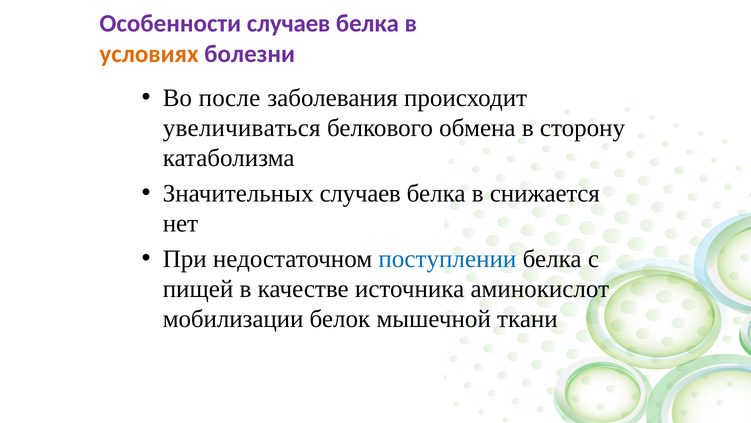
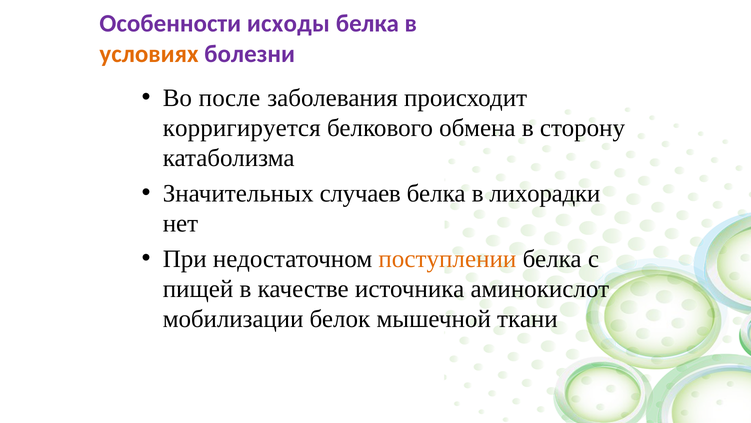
Особенности случаев: случаев -> исходы (288, 24)
увеличиваться: увеличиваться -> корригируется (242, 128)
снижается: снижается -> лихорадки (545, 193)
поступлении colour: blue -> orange (447, 259)
